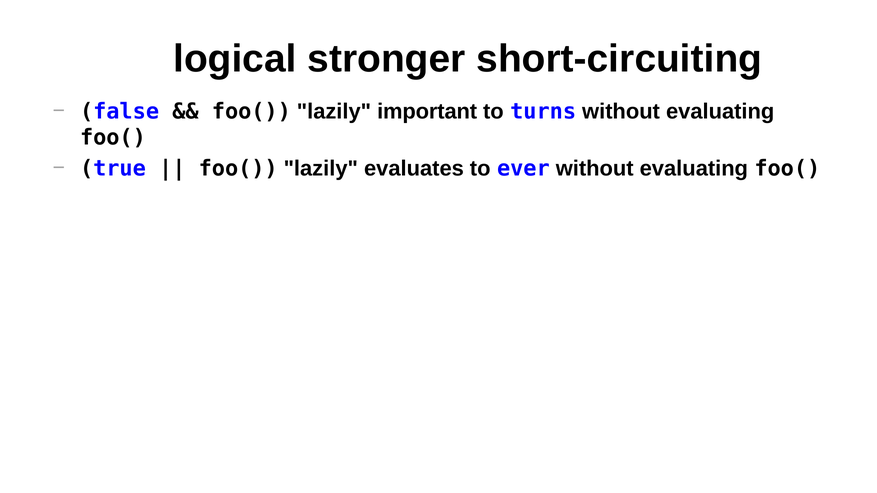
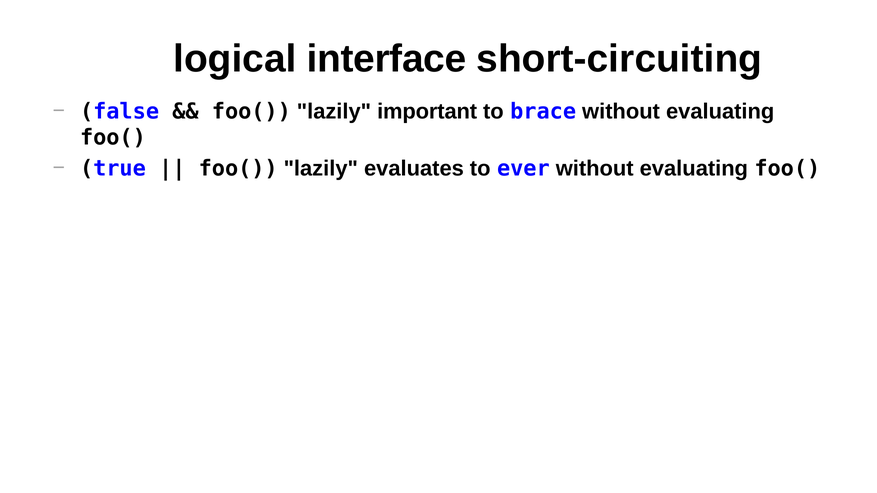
stronger: stronger -> interface (387, 59)
turns: turns -> brace (543, 111)
